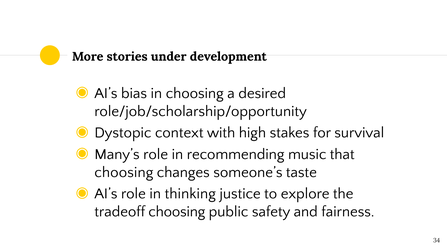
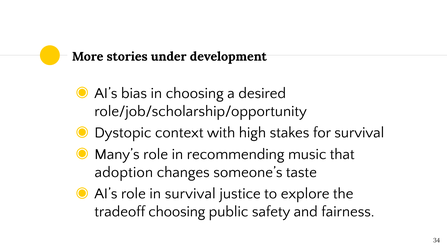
choosing: choosing -> adoption (124, 172)
in thinking: thinking -> survival (190, 194)
